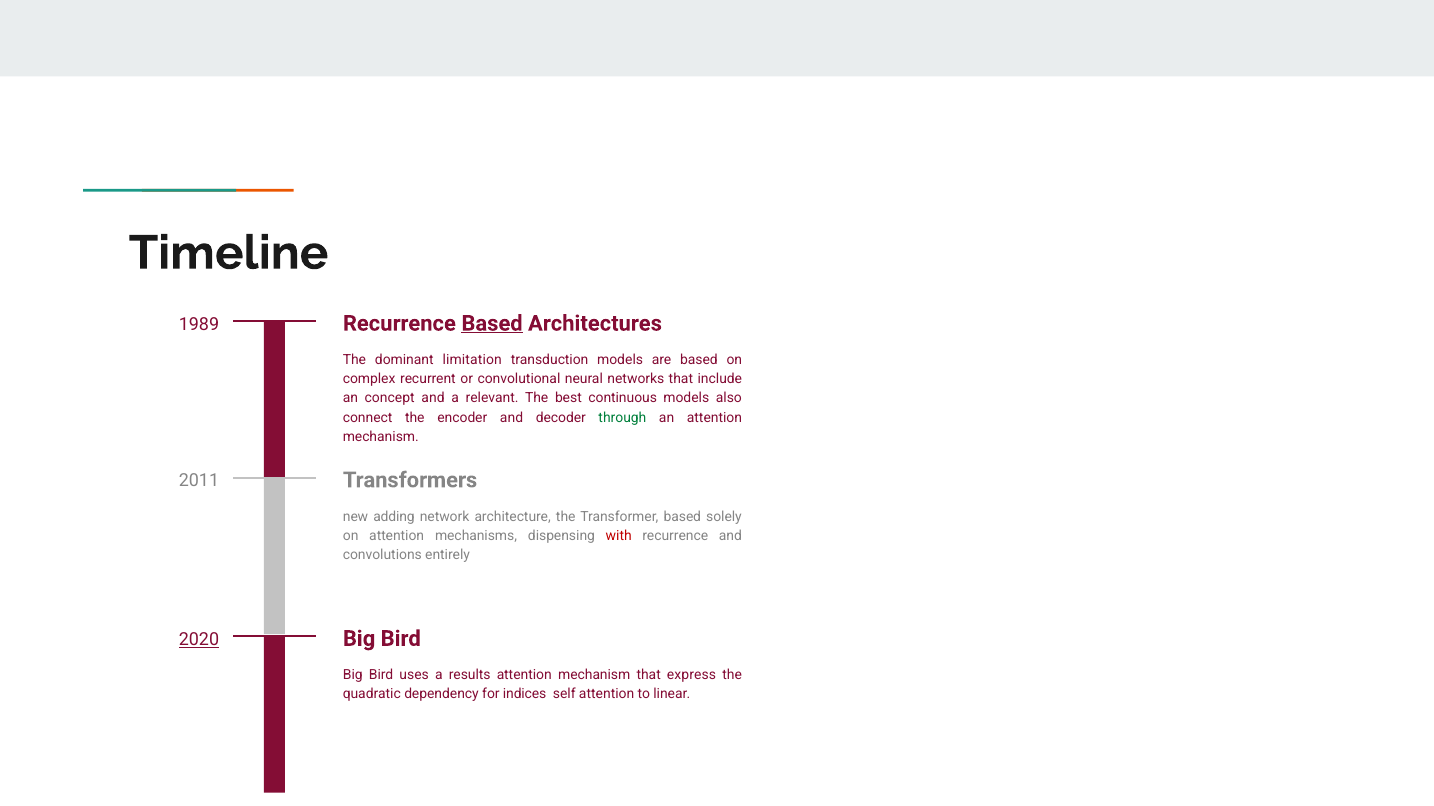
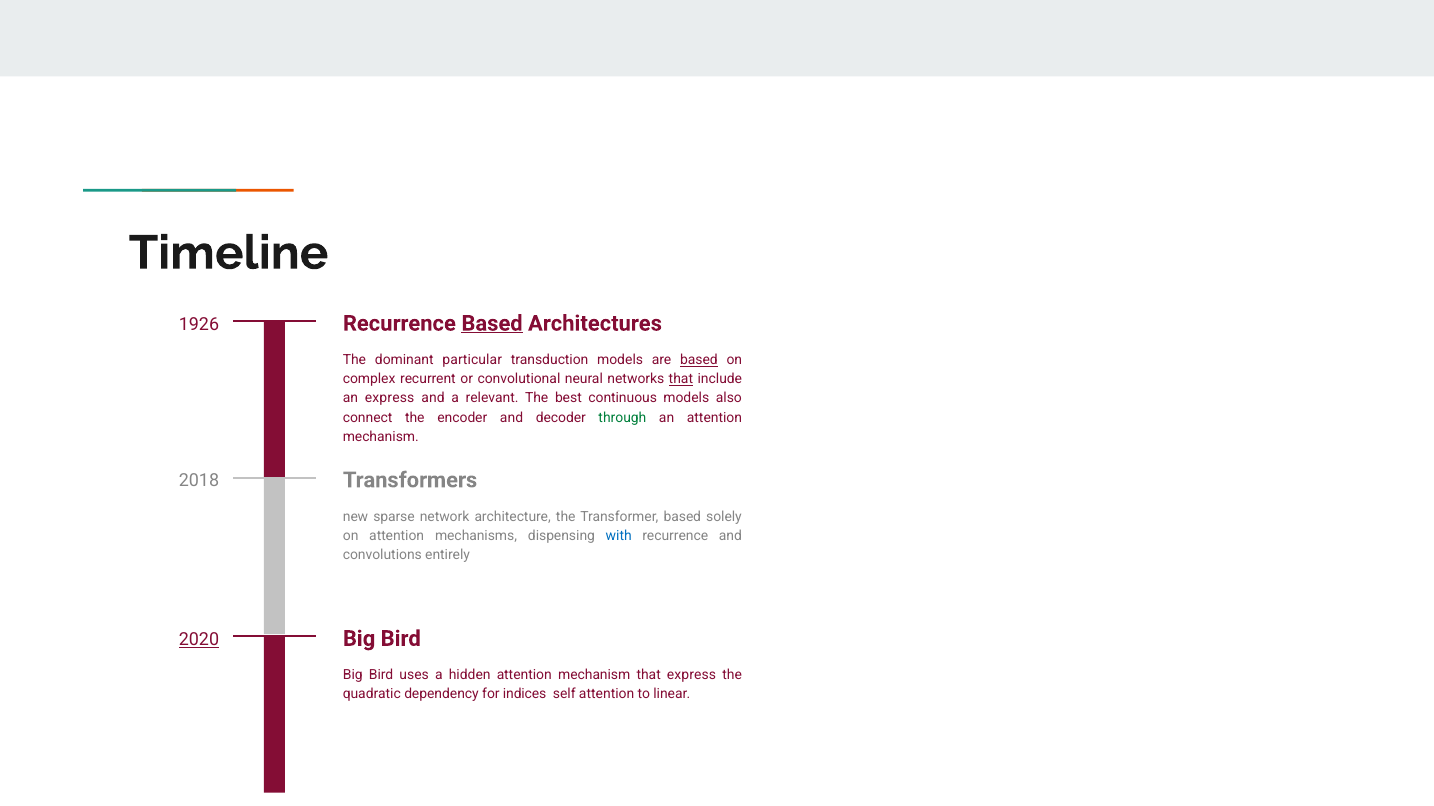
1989: 1989 -> 1926 (199, 325)
limitation: limitation -> particular (472, 360)
based underline: none -> present (699, 360)
that underline: none -> present (681, 379)
an concept: concept -> express (390, 399)
2011: 2011 -> 2018 (199, 481)
adding: adding -> sparse (394, 517)
with colour: red -> blue (619, 536)
results: results -> hidden (470, 676)
